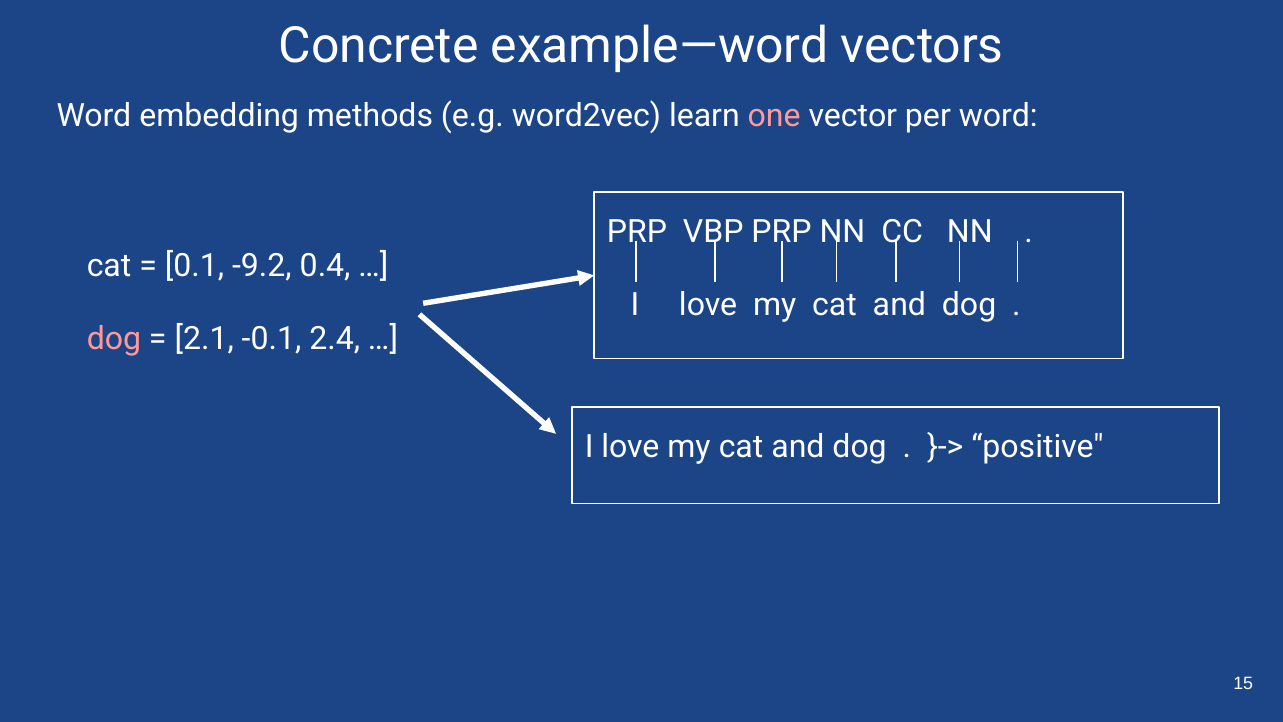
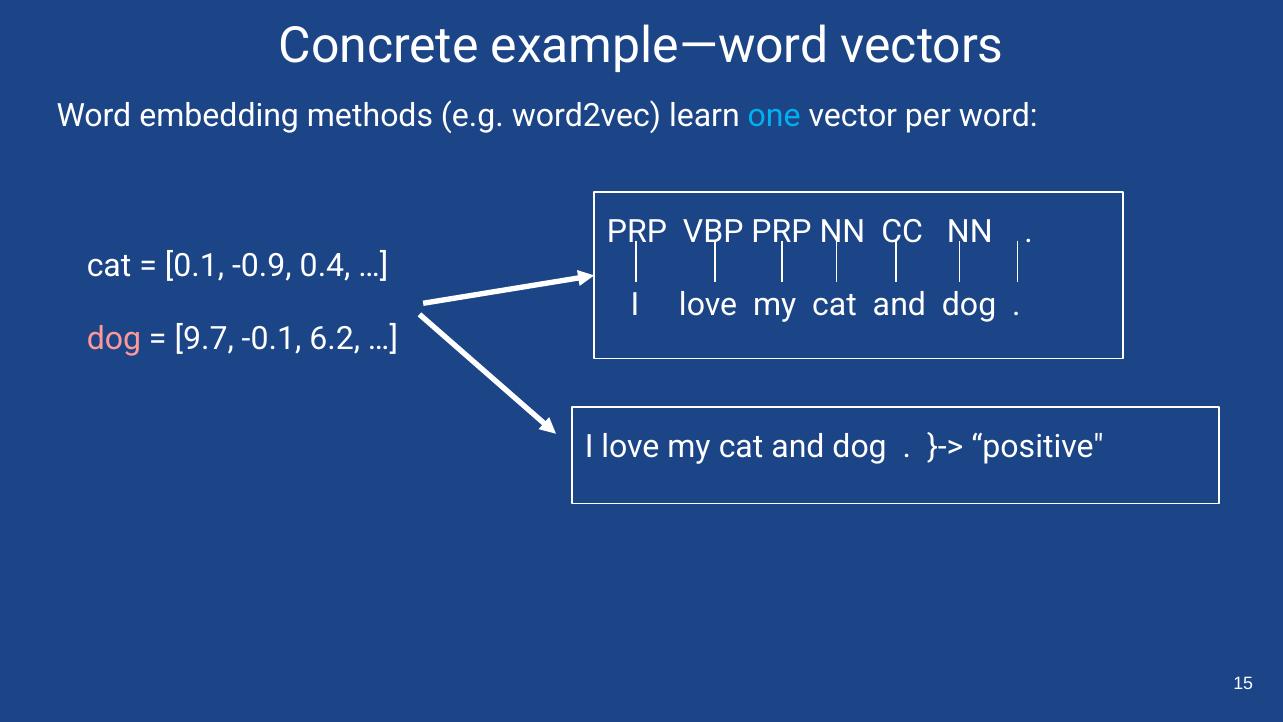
one colour: pink -> light blue (774, 116)
-9.2: -9.2 -> -0.9 (262, 266)
2.1: 2.1 -> 9.7 (204, 339)
2.4: 2.4 -> 6.2 (335, 339)
